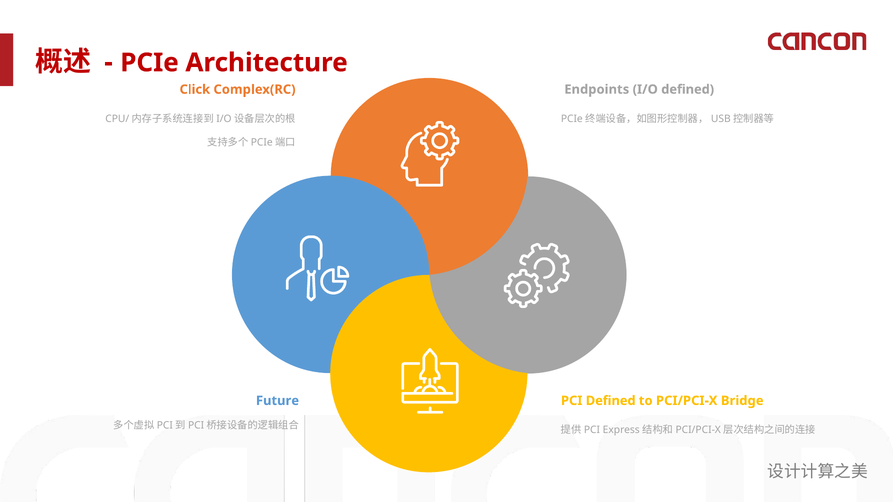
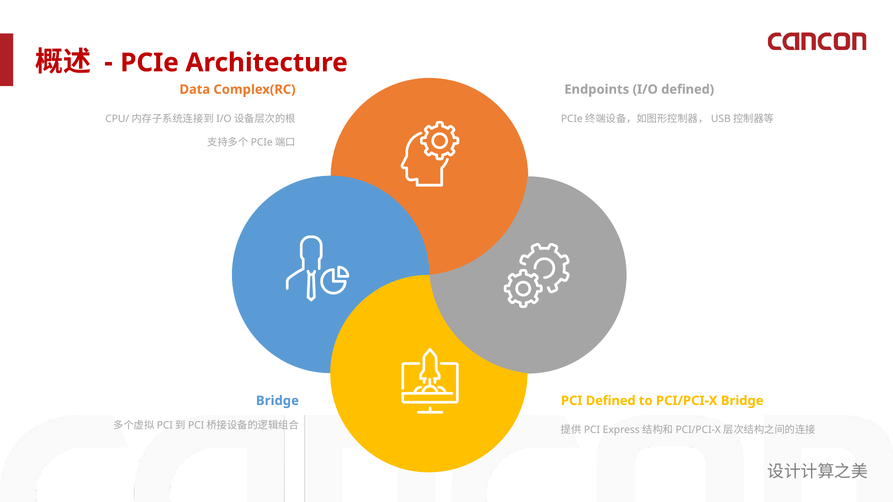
Click: Click -> Data (195, 90)
Future: Future -> Bridge (277, 401)
